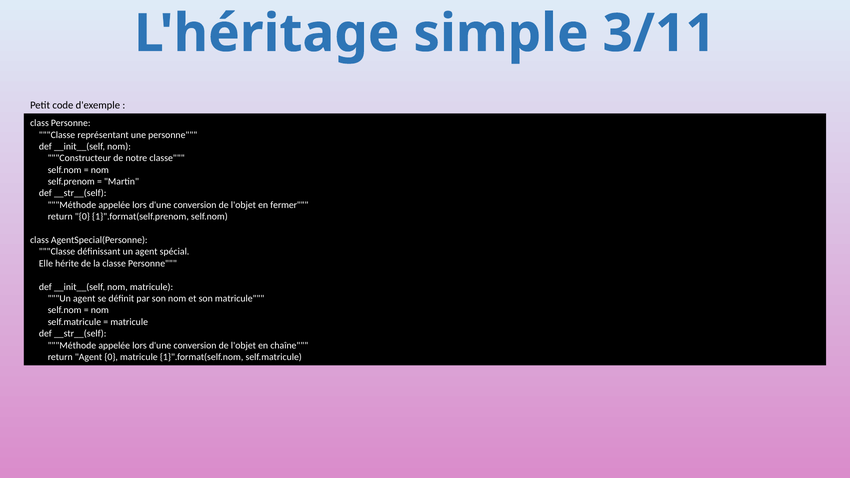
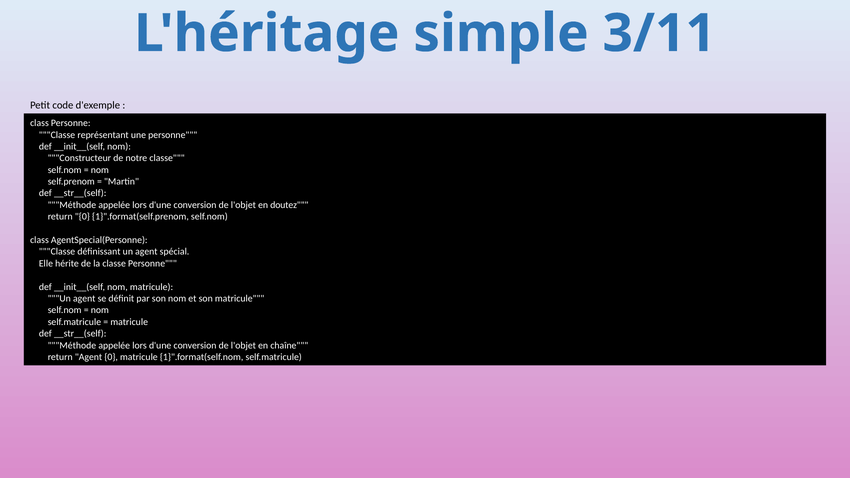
fermer: fermer -> doutez (289, 205)
